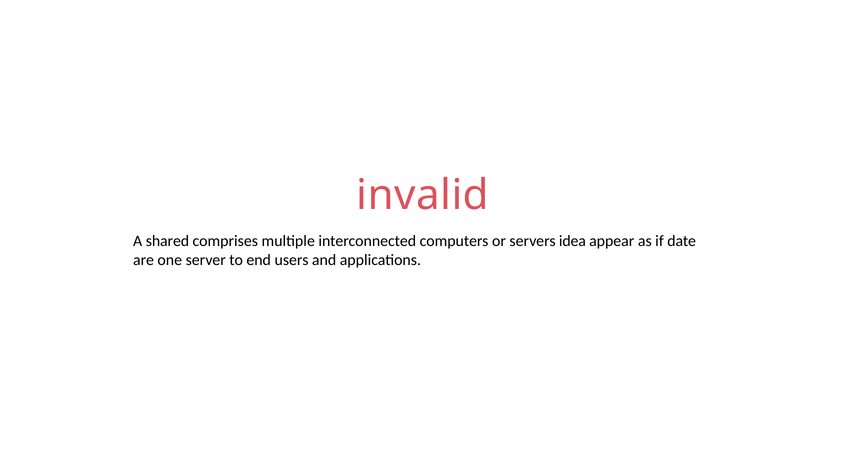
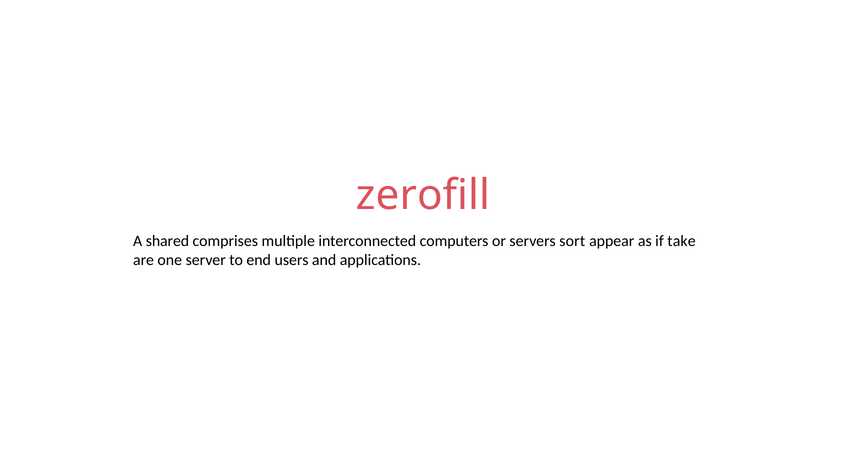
invalid: invalid -> zerofill (423, 195)
idea: idea -> sort (572, 241)
date: date -> take (682, 241)
